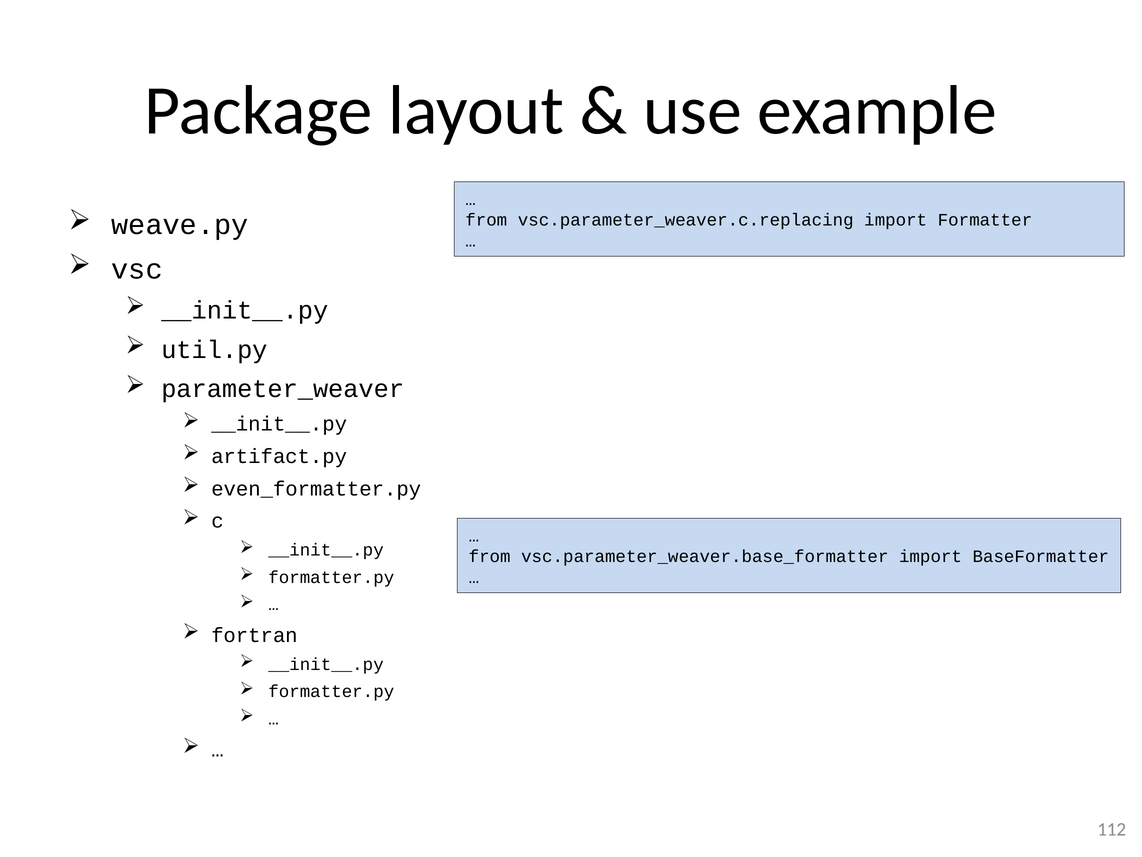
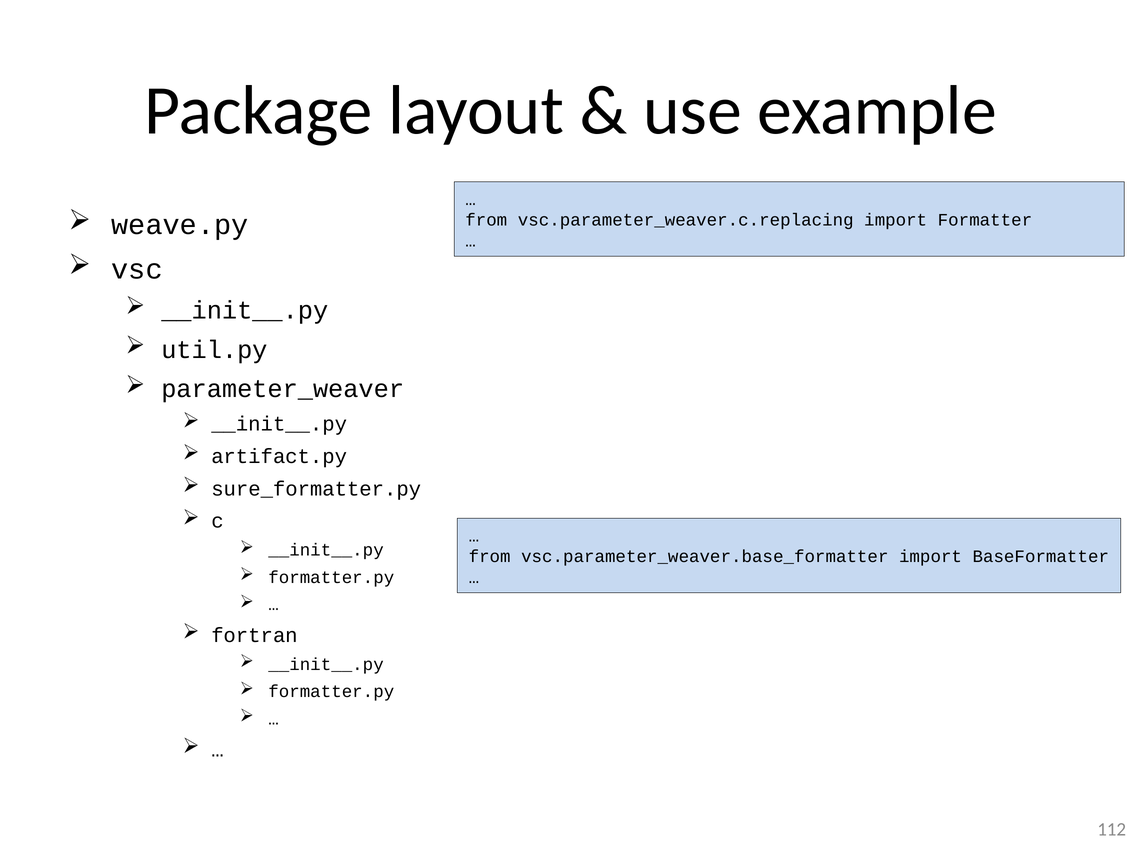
even_formatter.py: even_formatter.py -> sure_formatter.py (316, 488)
